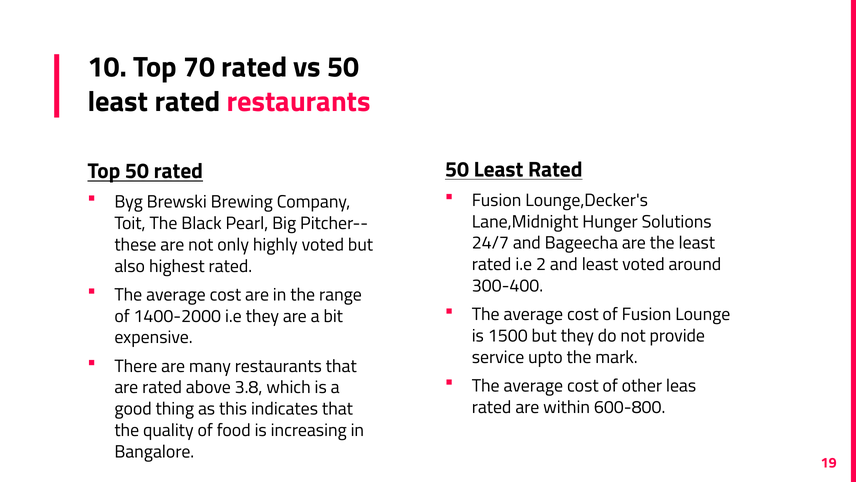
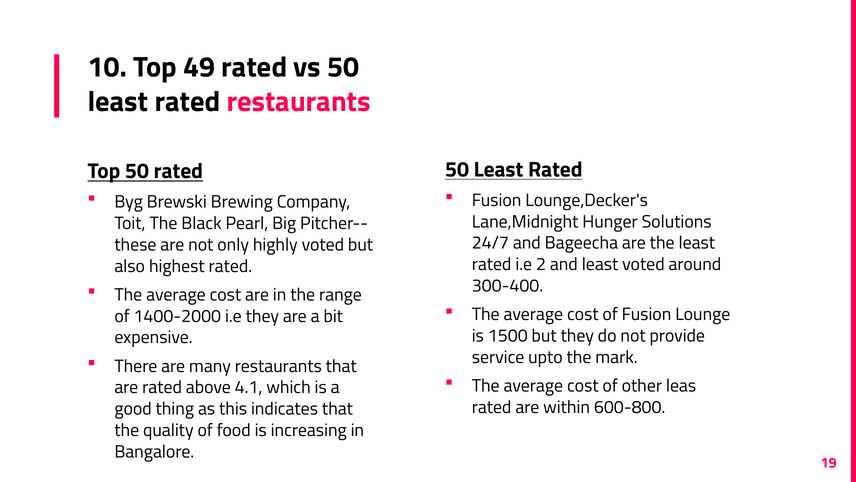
70: 70 -> 49 (199, 67)
3.8: 3.8 -> 4.1 (249, 387)
